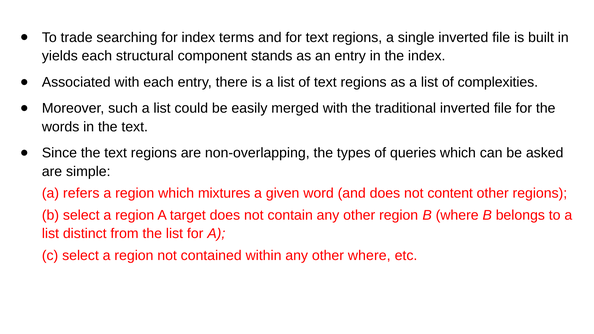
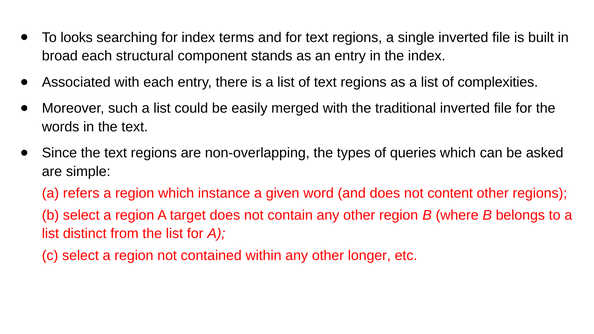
trade: trade -> looks (77, 37)
yields: yields -> broad (60, 56)
mixtures: mixtures -> instance (224, 193)
other where: where -> longer (369, 256)
